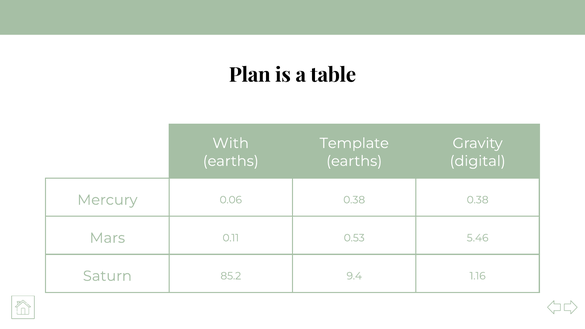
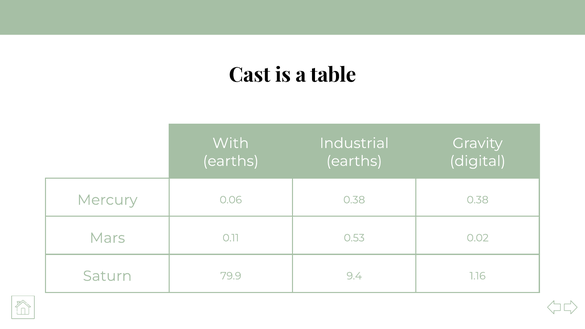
Plan: Plan -> Cast (250, 75)
Template: Template -> Industrial (354, 143)
5.46: 5.46 -> 0.02 (478, 238)
85.2: 85.2 -> 79.9 (231, 276)
